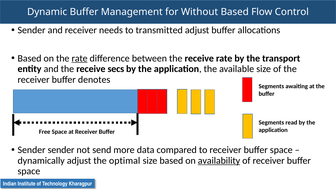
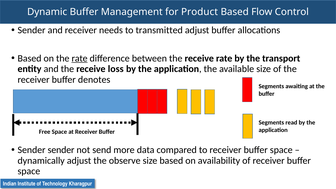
Without: Without -> Product (200, 12)
secs: secs -> loss (116, 69)
optimal: optimal -> observe (125, 161)
availability underline: present -> none (219, 161)
